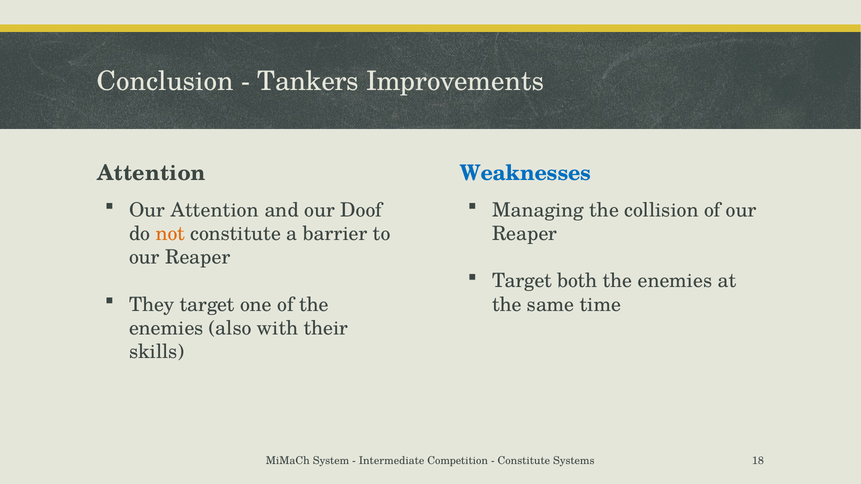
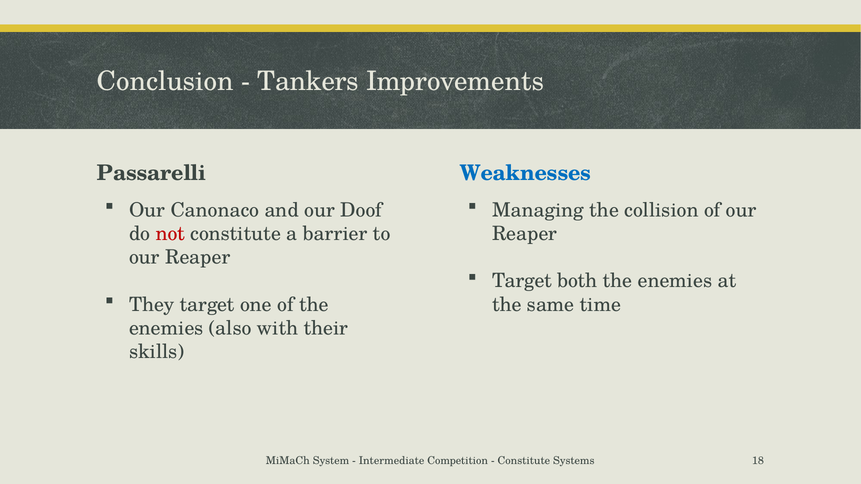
Attention: Attention -> Passarelli (152, 173)
Our Attention: Attention -> Canonaco (215, 210)
not colour: orange -> red (170, 234)
